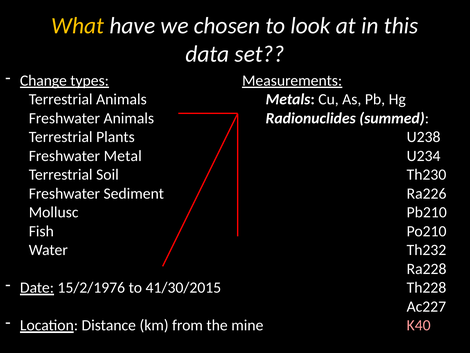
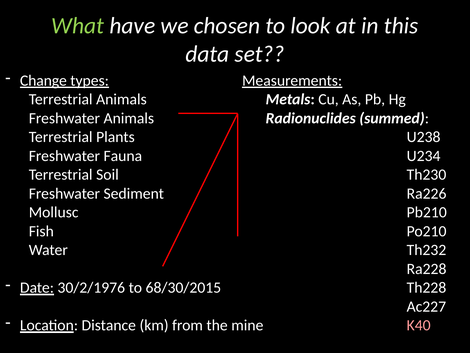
What colour: yellow -> light green (78, 26)
Metal: Metal -> Fauna (123, 156)
15/2/1976: 15/2/1976 -> 30/2/1976 (91, 287)
41/30/2015: 41/30/2015 -> 68/30/2015 (183, 287)
